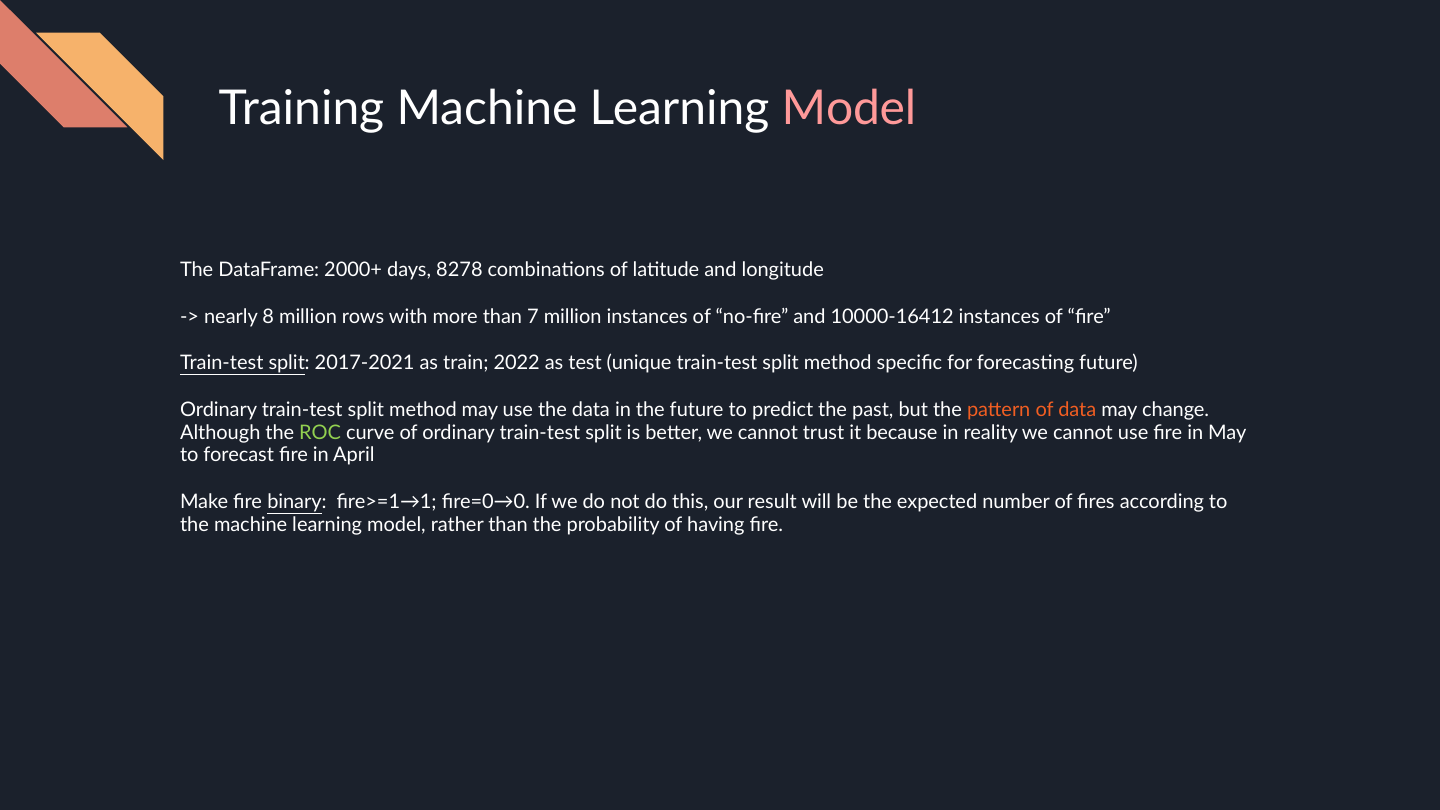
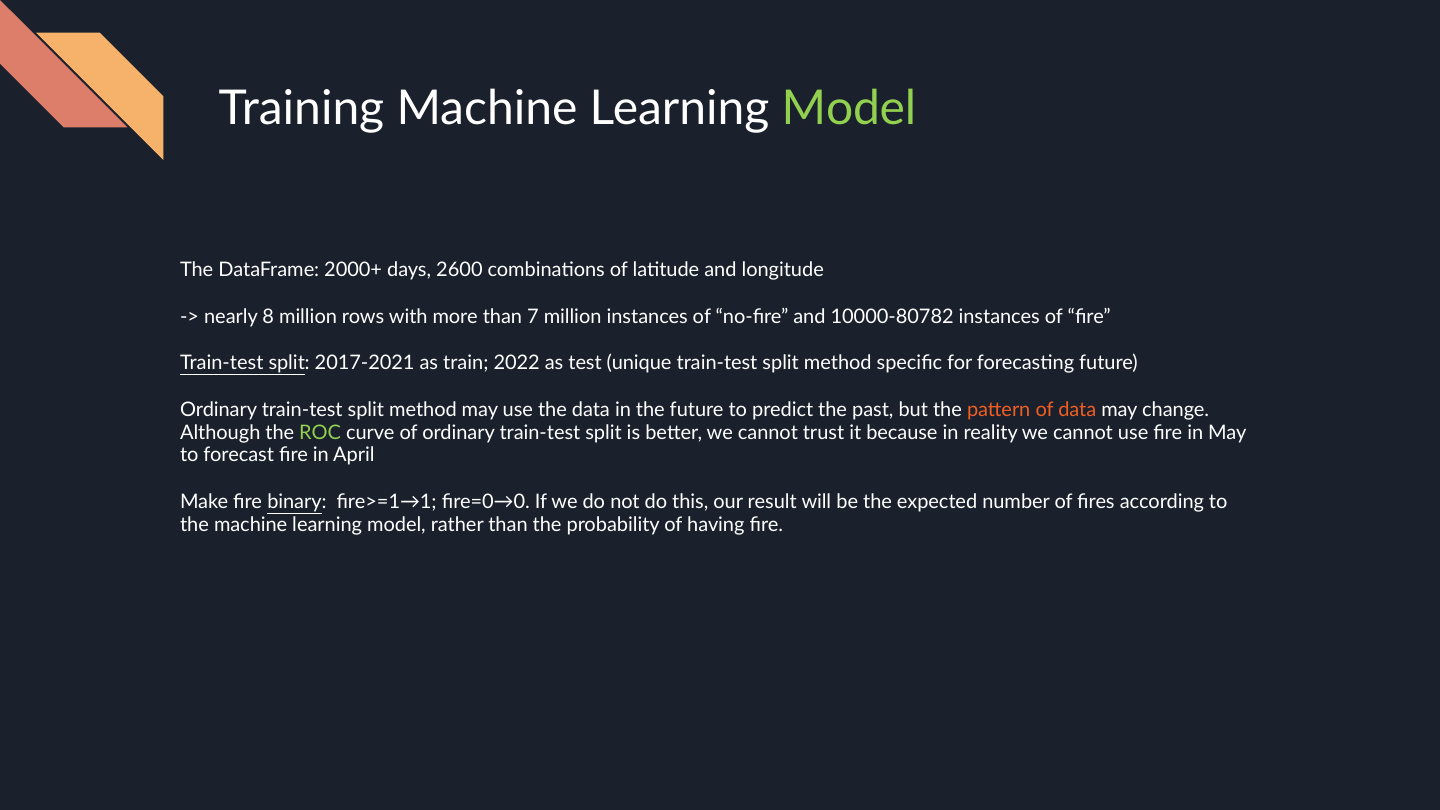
Model colour: pink -> light green (849, 109)
8278: 8278 -> 2600 (459, 270)
10000-16412: 10000-16412 -> 10000-80782 (892, 316)
